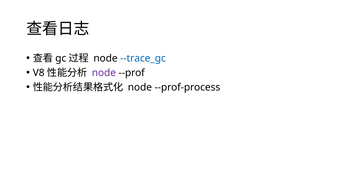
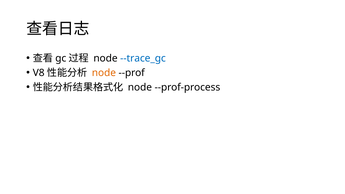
node colour: purple -> orange (104, 73)
